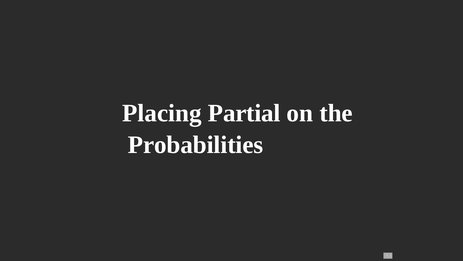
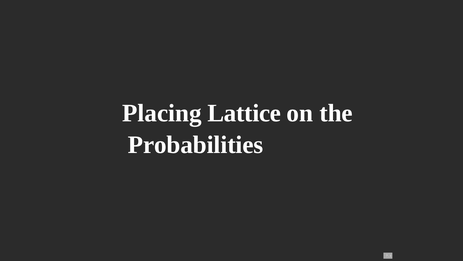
Partial: Partial -> Lattice (244, 113)
